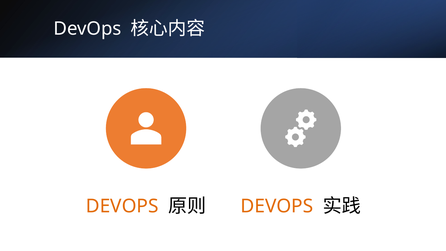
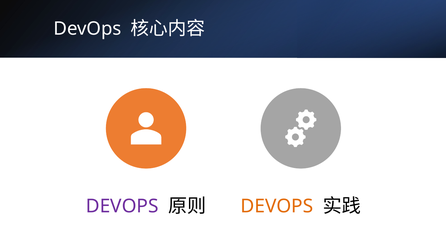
DEVOPS colour: orange -> purple (122, 206)
